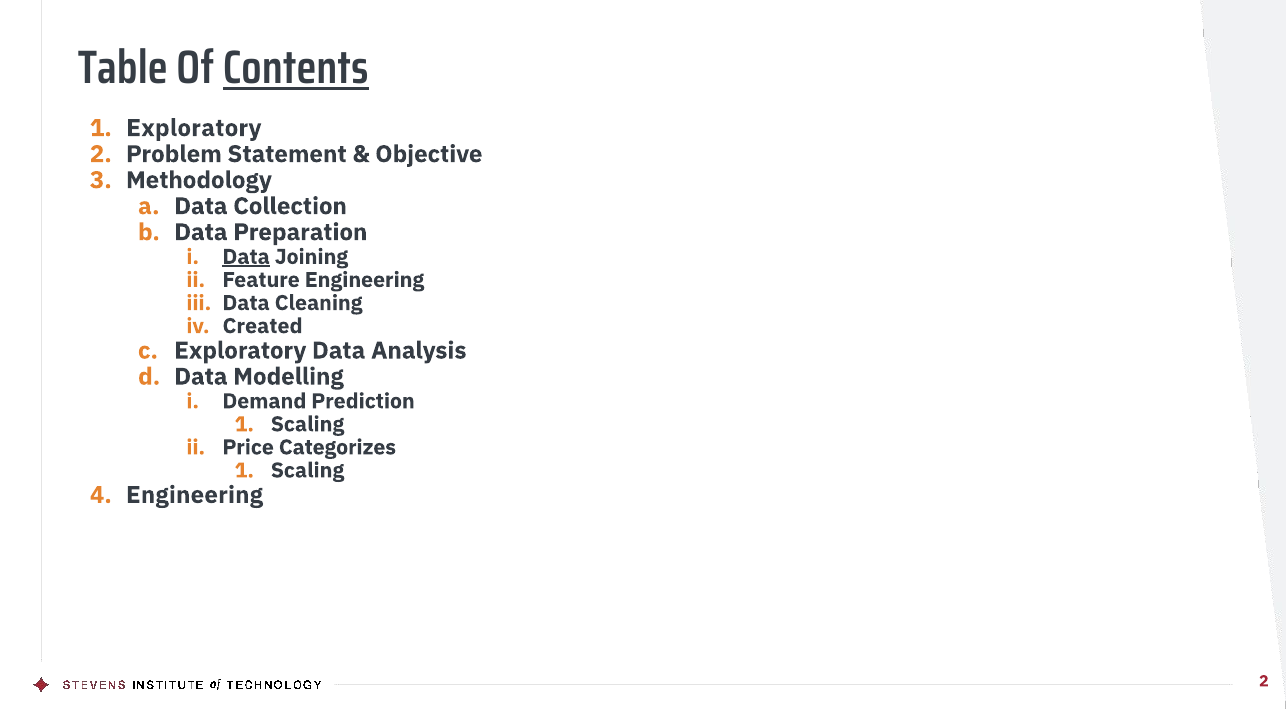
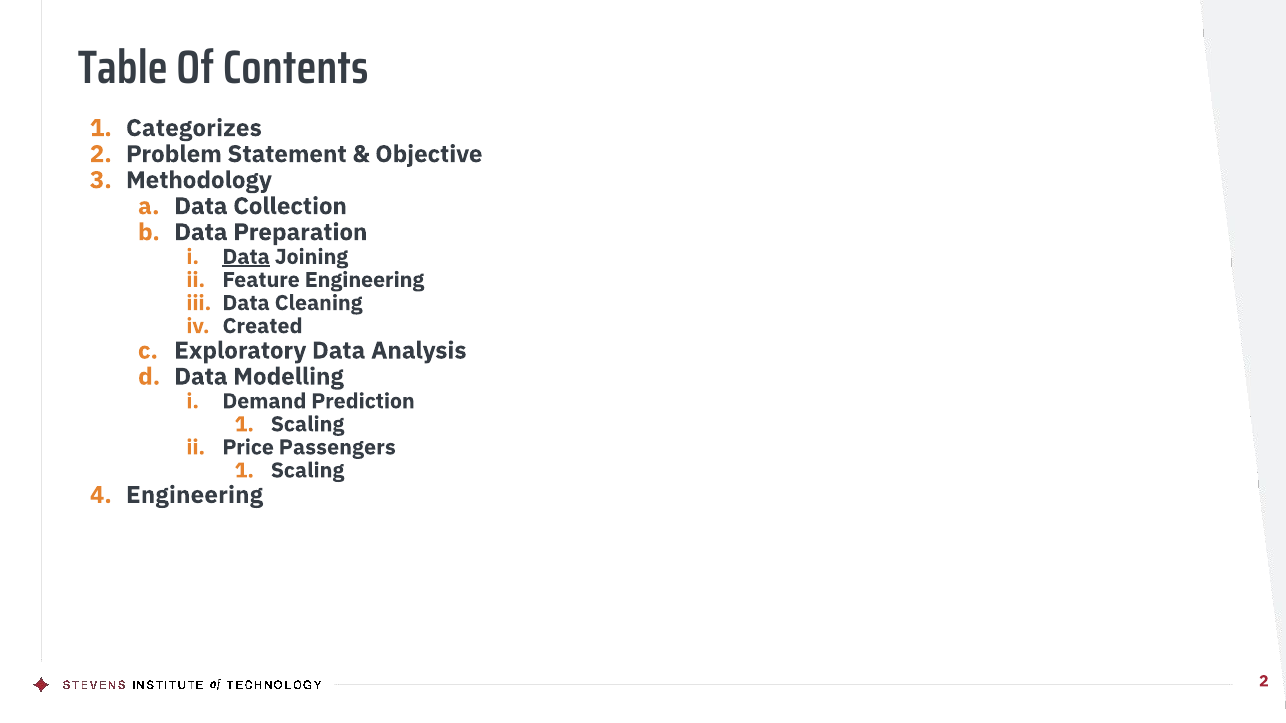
Contents underline: present -> none (296, 68)
Exploratory: Exploratory -> Categorizes (194, 128)
Categorizes: Categorizes -> Passengers (337, 448)
